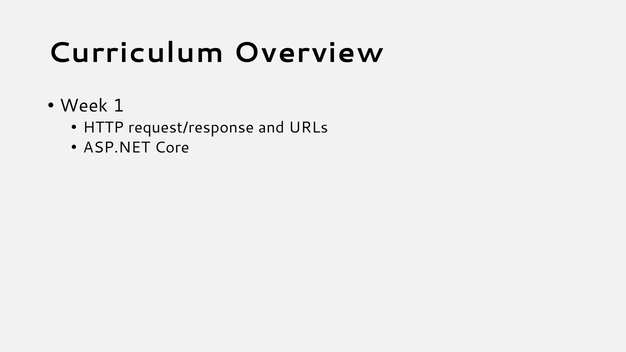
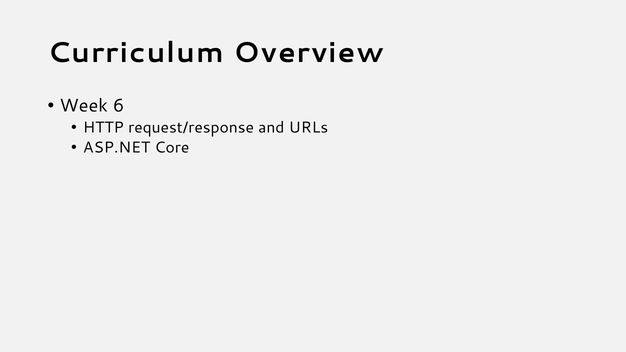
1: 1 -> 6 (119, 106)
